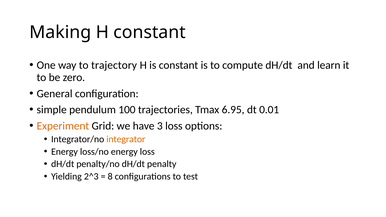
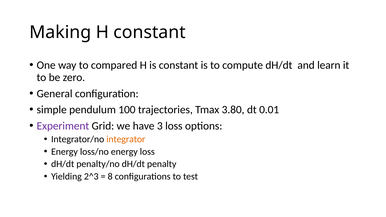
trajectory: trajectory -> compared (114, 65)
6.95: 6.95 -> 3.80 (233, 110)
Experiment colour: orange -> purple (63, 126)
